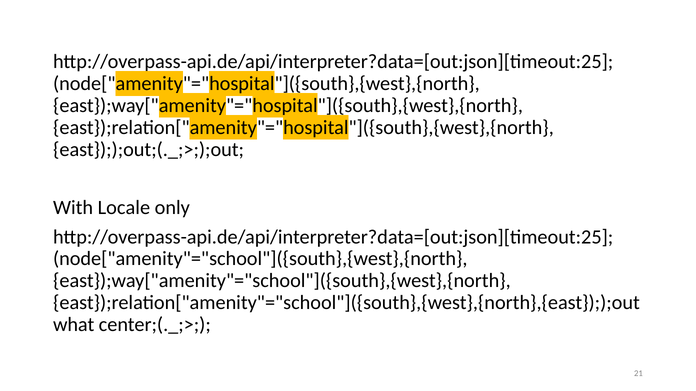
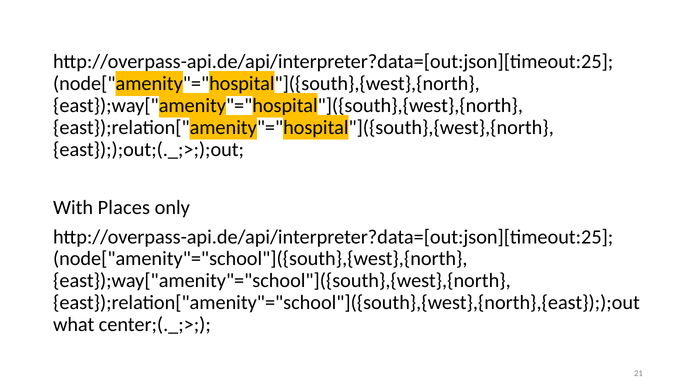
Locale: Locale -> Places (124, 208)
